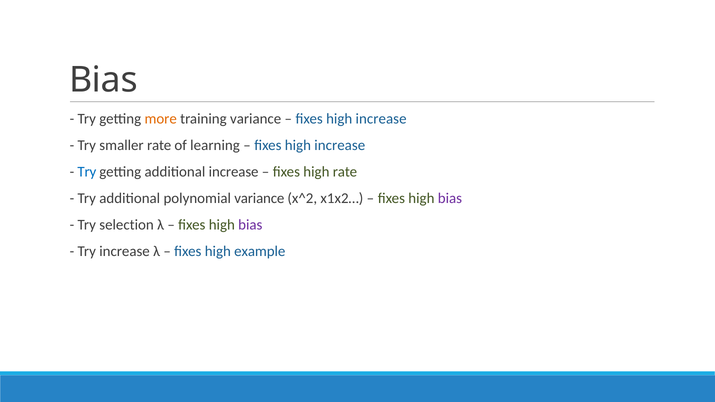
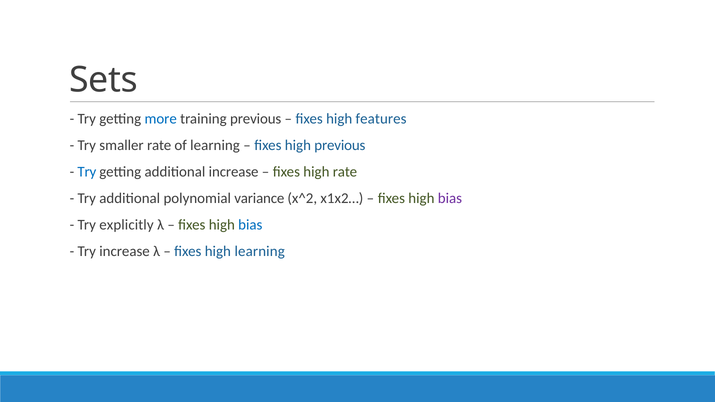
Bias: Bias -> Sets (103, 80)
more colour: orange -> blue (161, 119)
training variance: variance -> previous (256, 119)
increase: increase -> features (381, 119)
increase: increase -> previous (340, 145)
selection: selection -> explicitly (126, 225)
bias colour: purple -> blue (250, 225)
high example: example -> learning (260, 251)
